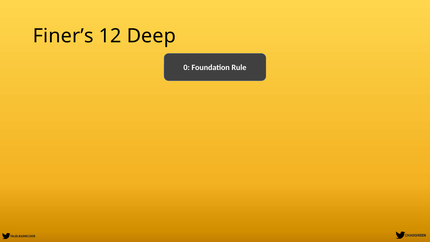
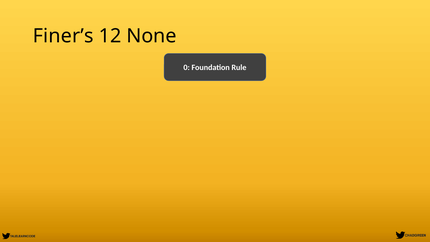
Deep: Deep -> None (151, 36)
